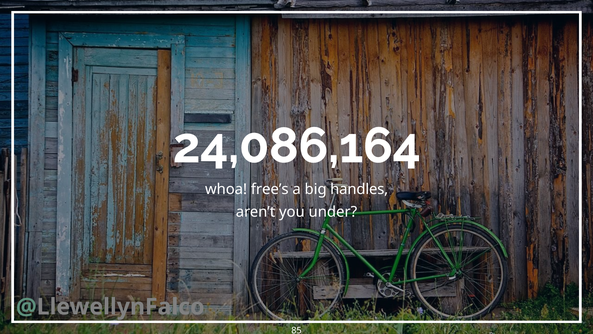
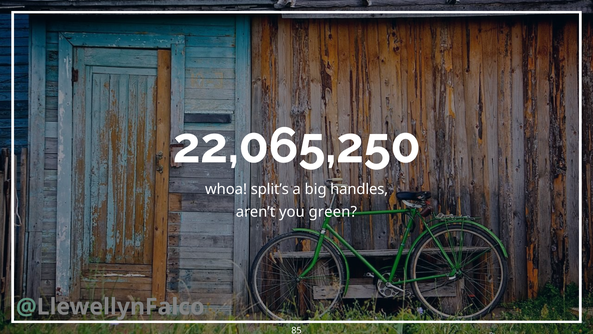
24,086,164: 24,086,164 -> 22,065,250 (297, 146)
free’s: free’s -> split’s (270, 189)
under: under -> green (333, 212)
